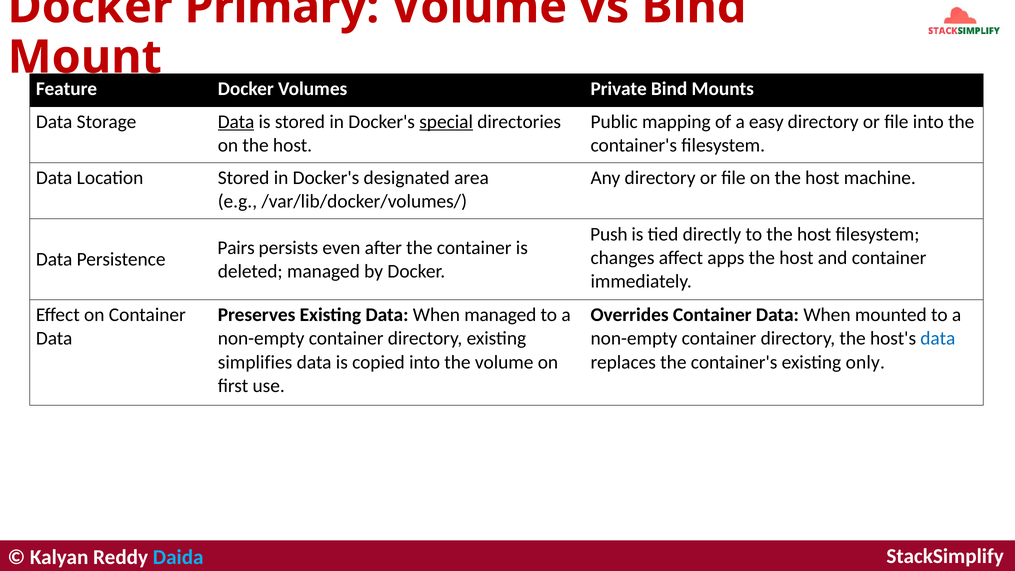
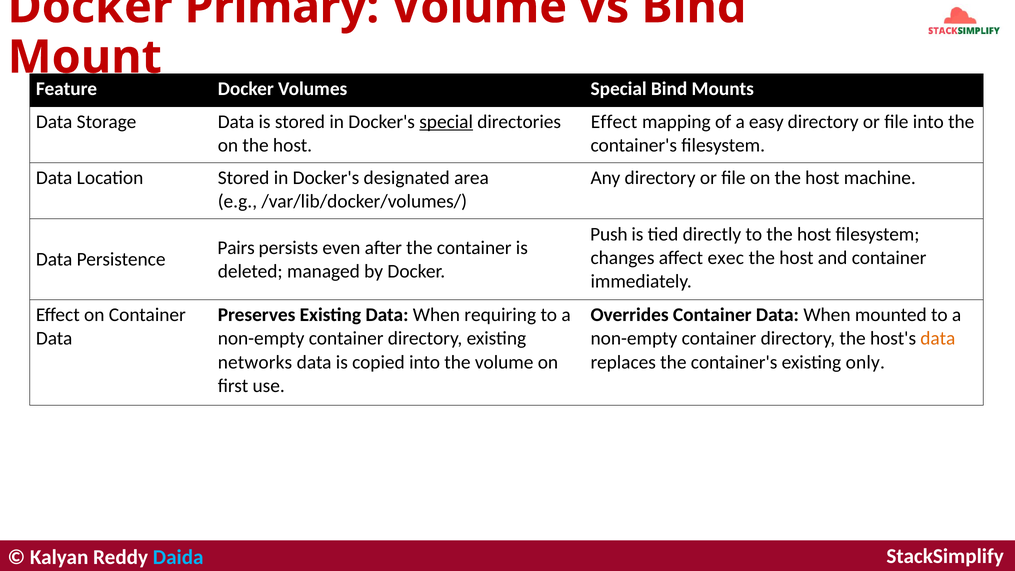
Volumes Private: Private -> Special (619, 89)
Data underline: present -> none (236, 122)
Public: Public -> Effect (614, 122)
apps: apps -> exec (726, 258)
When managed: managed -> requiring (500, 315)
data colour: blue -> orange (938, 339)
simplifies: simplifies -> networks (255, 362)
